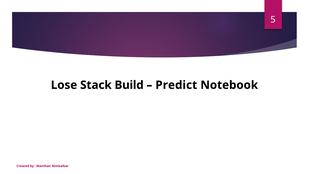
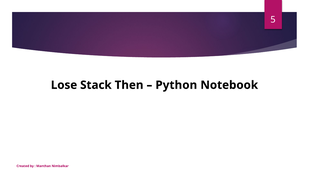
Build: Build -> Then (129, 85)
Predict: Predict -> Python (176, 85)
